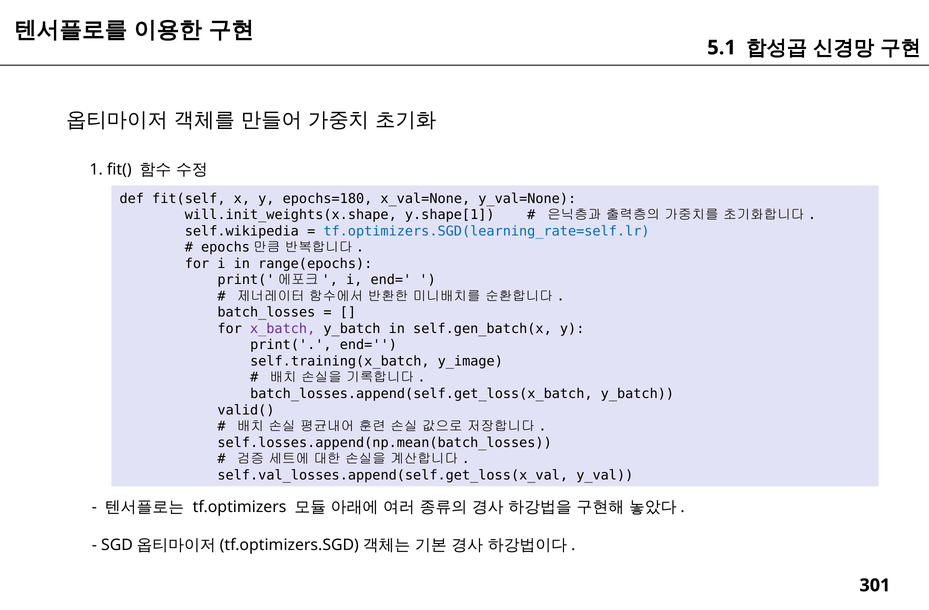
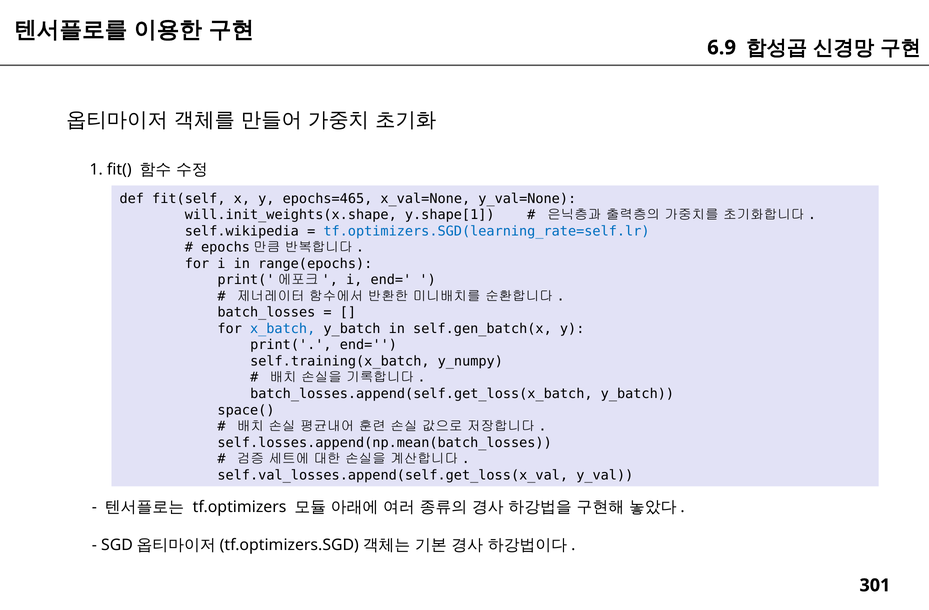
5.1: 5.1 -> 6.9 (722, 48)
epochs=180: epochs=180 -> epochs=465 (328, 199)
x_batch colour: purple -> blue (283, 329)
y_image: y_image -> y_numpy (470, 361)
valid(: valid( -> space( (246, 410)
